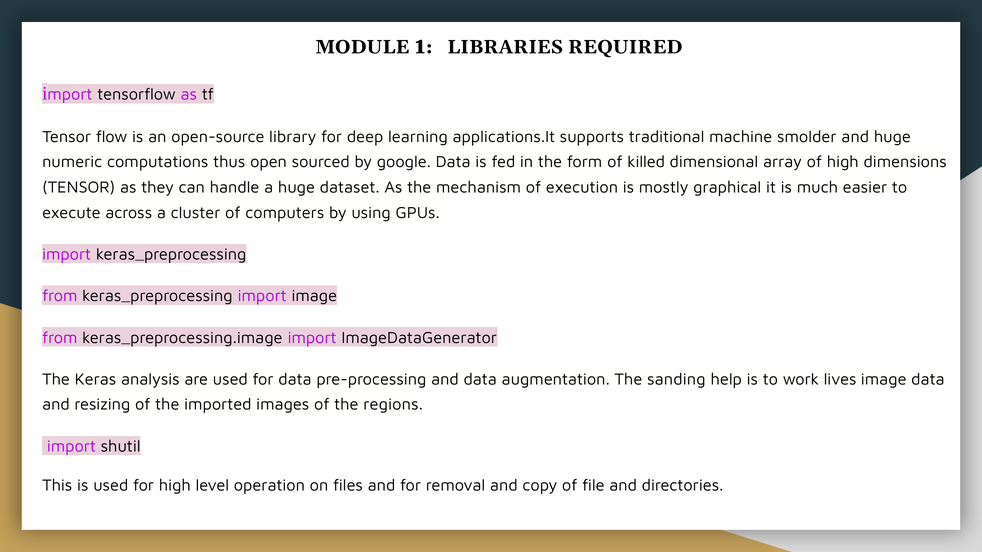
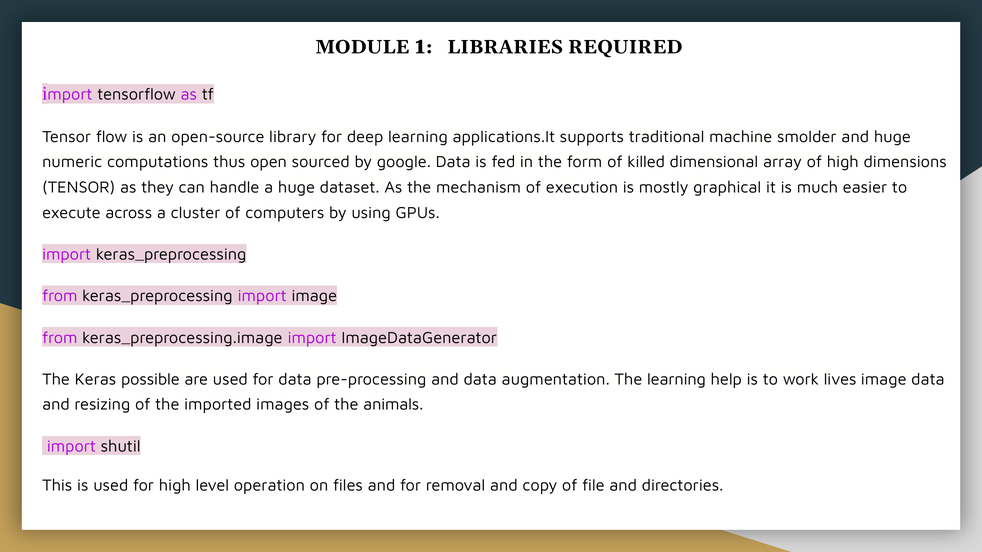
analysis: analysis -> possible (150, 380)
The sanding: sanding -> learning (676, 380)
regions: regions -> animals (393, 405)
